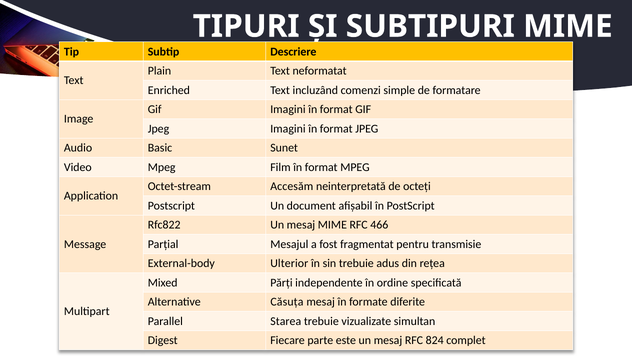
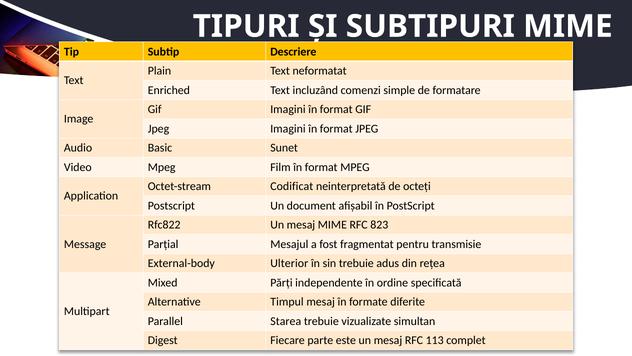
Accesăm: Accesăm -> Codificat (292, 186)
466: 466 -> 823 (379, 225)
Căsuța: Căsuța -> Timpul (287, 301)
824: 824 -> 113 (435, 340)
